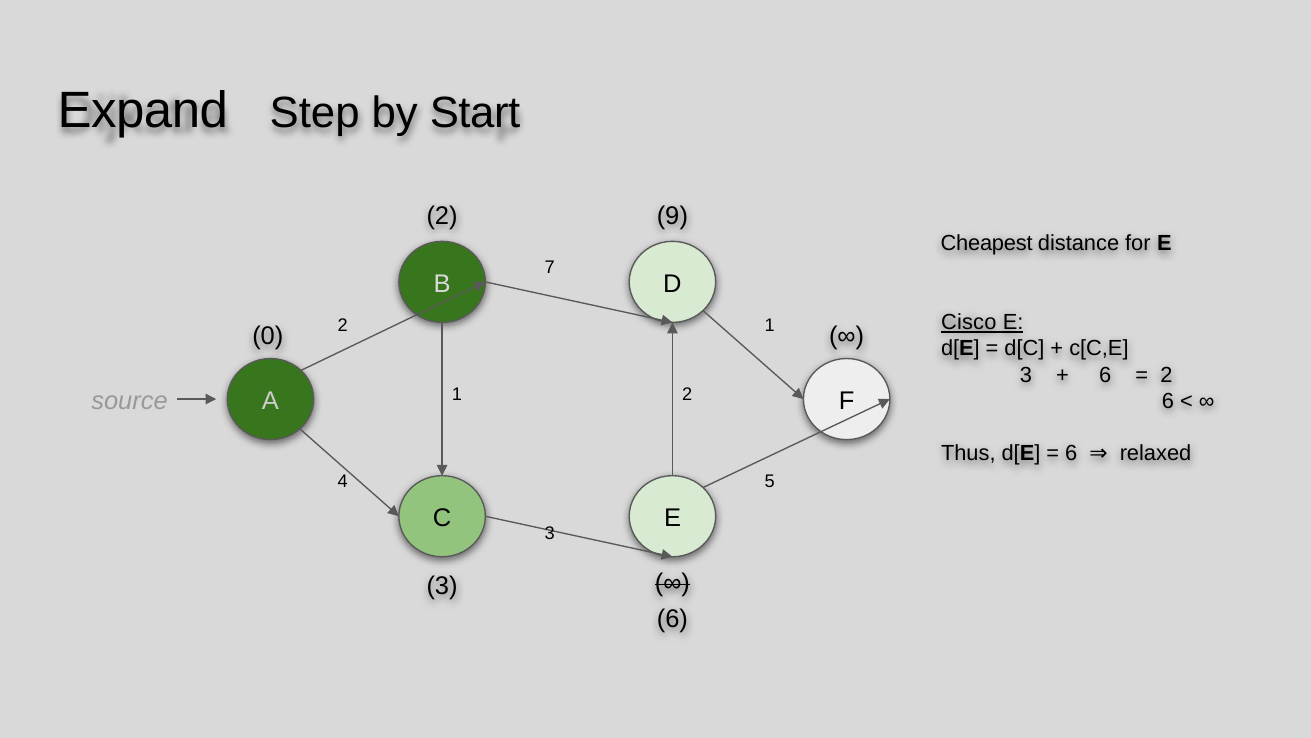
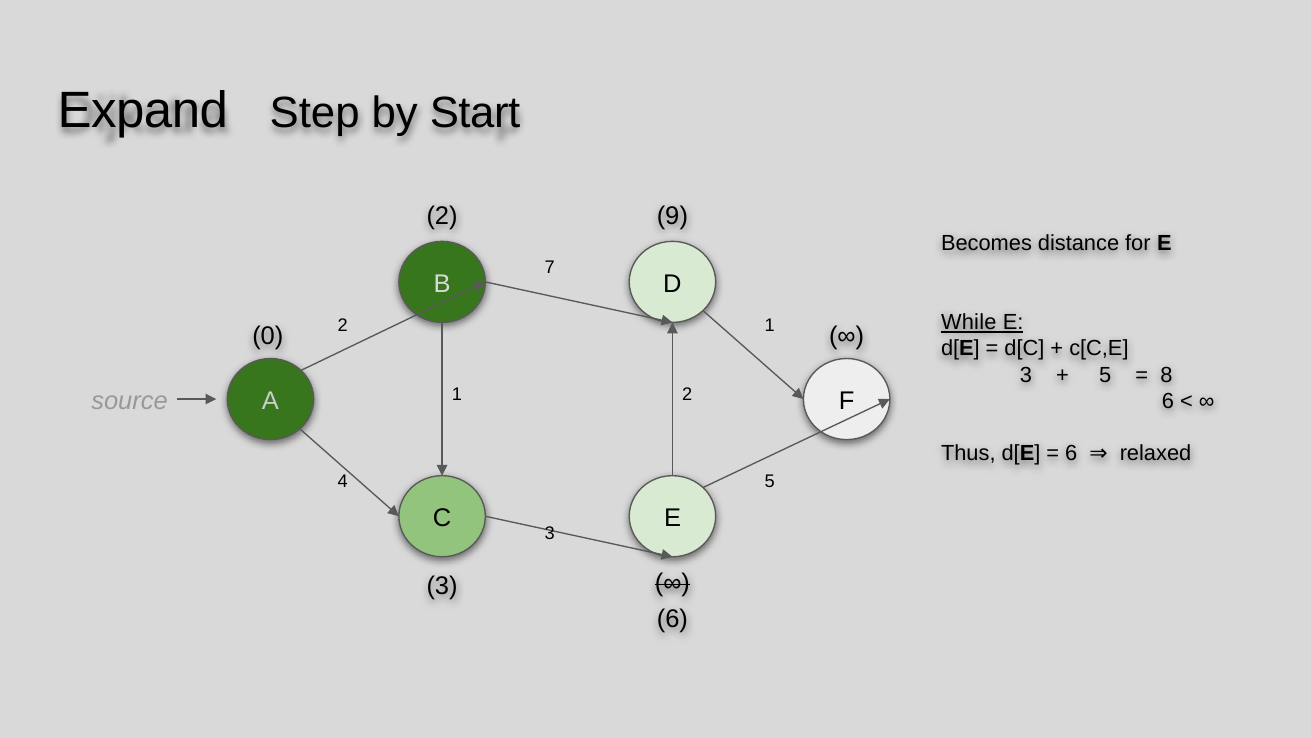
Cheapest: Cheapest -> Becomes (987, 243)
Cisco: Cisco -> While (969, 322)
6: 6 -> 5 (1105, 375)
2: 2 -> 8 (1166, 375)
